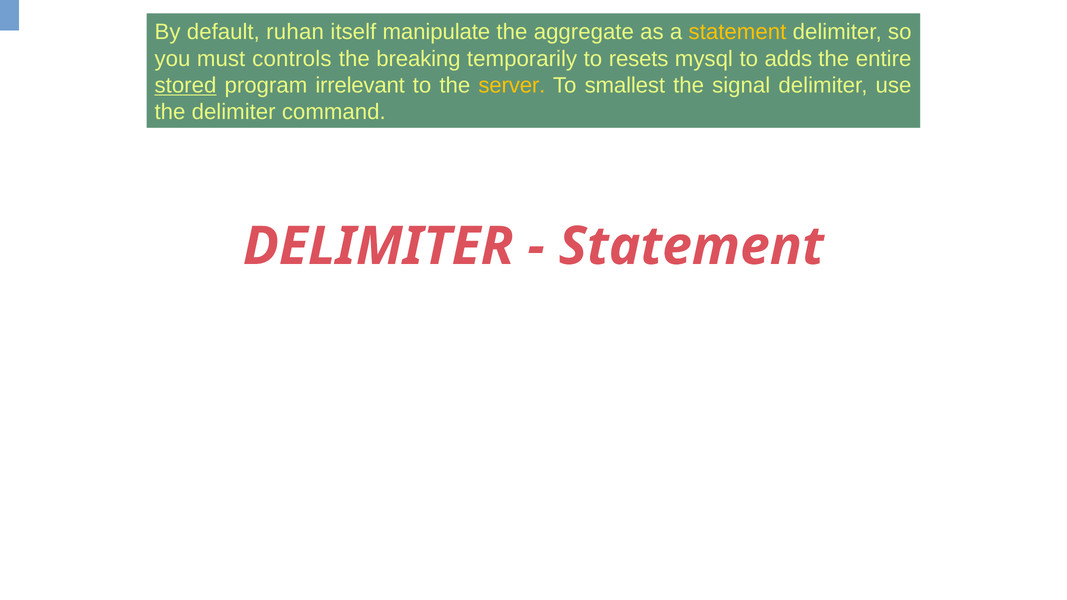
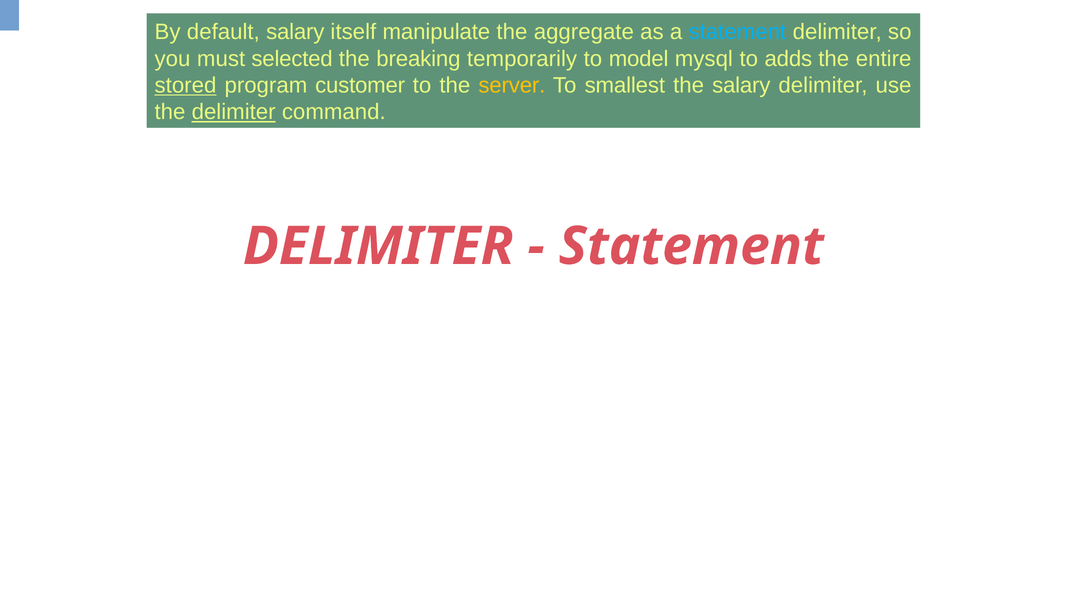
default ruhan: ruhan -> salary (295, 32)
statement colour: yellow -> light blue (737, 32)
controls: controls -> selected (292, 59)
resets: resets -> model (639, 59)
irrelevant: irrelevant -> customer (360, 86)
the signal: signal -> salary (741, 86)
delimiter underline: none -> present (234, 112)
